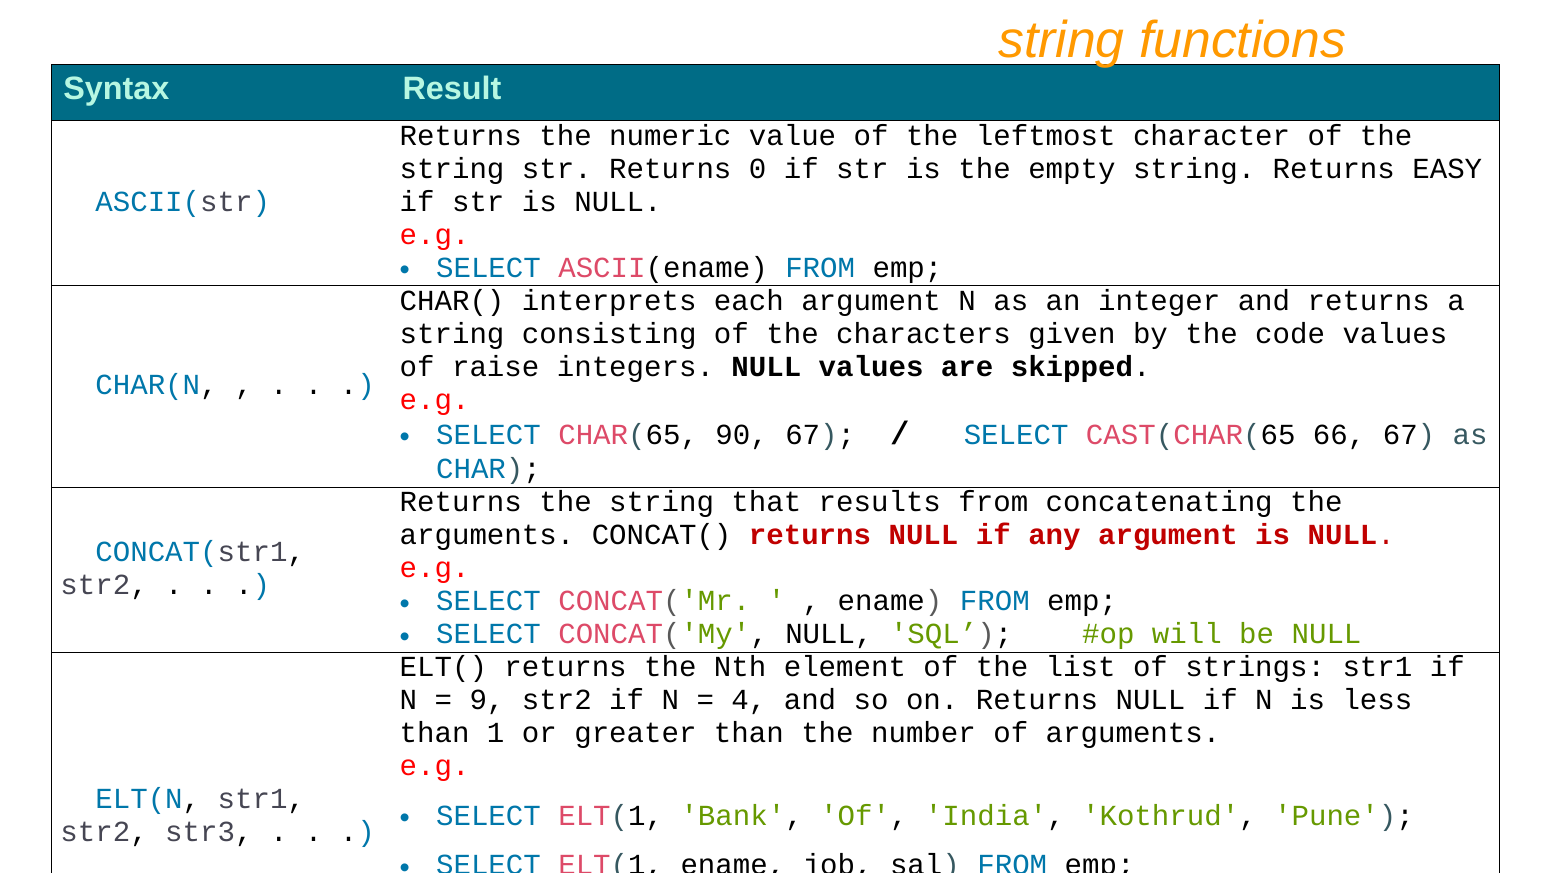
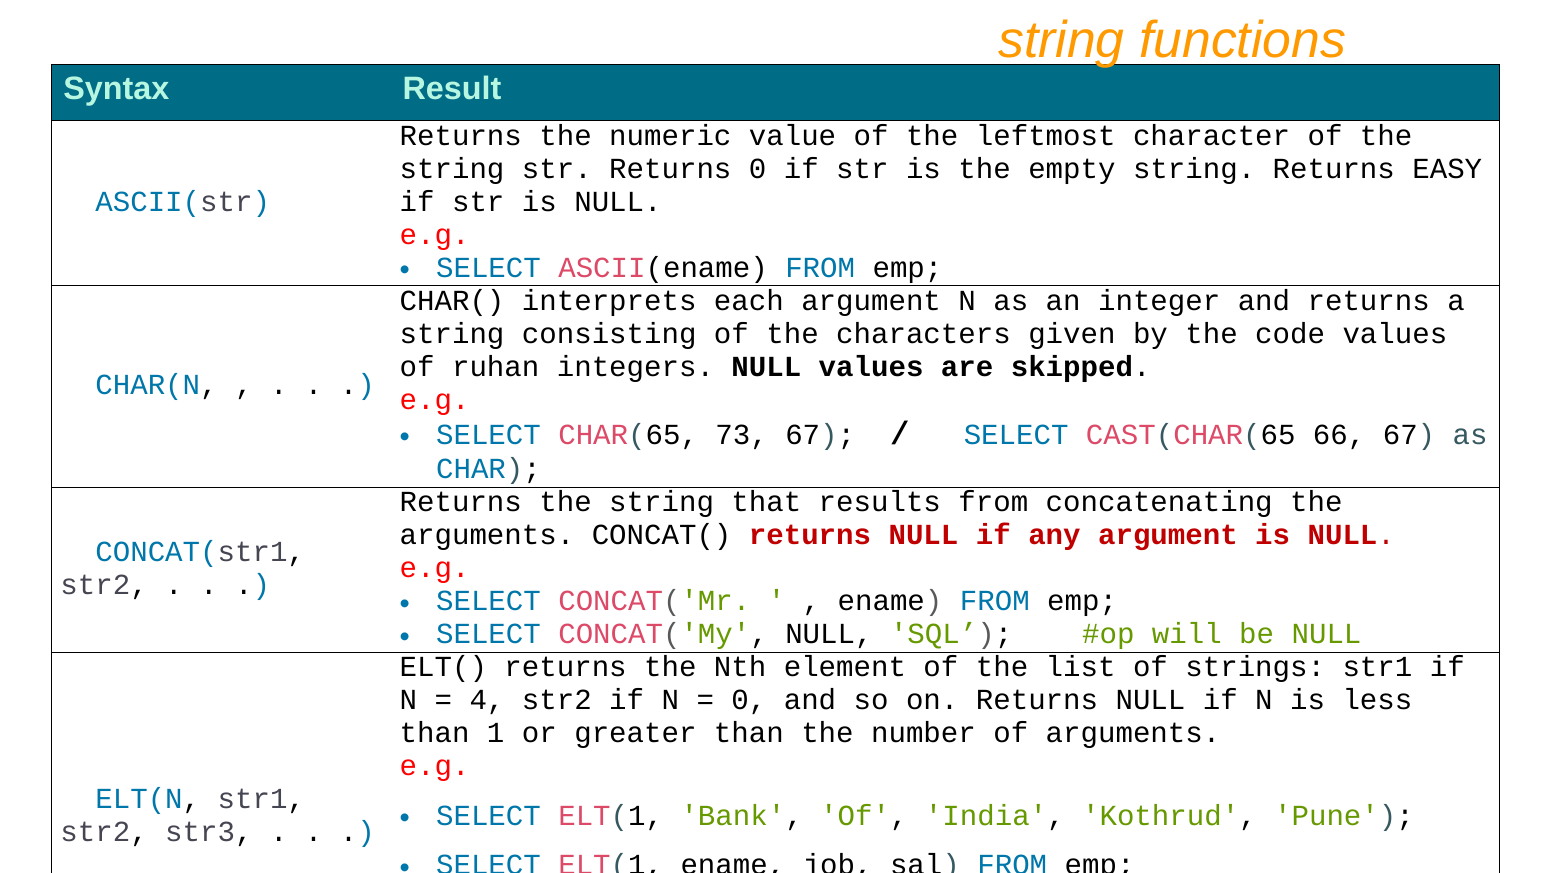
raise: raise -> ruhan (496, 367)
90: 90 -> 73 (742, 435)
9: 9 -> 4 (487, 700)
4: 4 -> 0 (749, 700)
